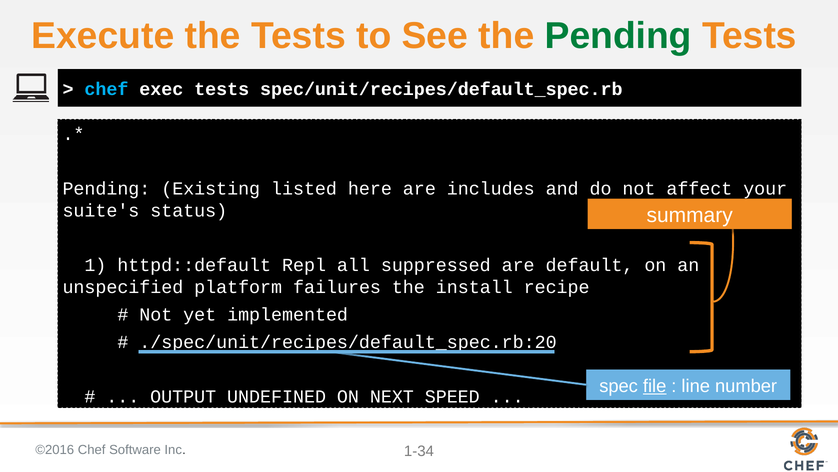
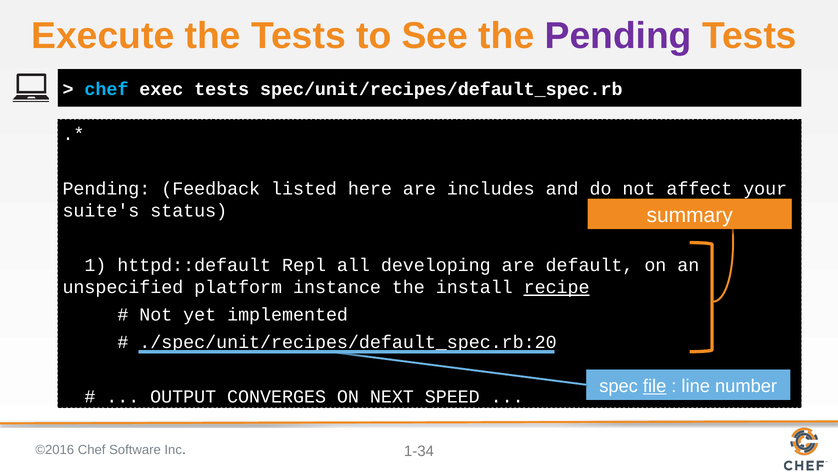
Pending colour: green -> purple (618, 36)
Existing: Existing -> Feedback (211, 189)
suppressed: suppressed -> developing (436, 265)
failures: failures -> instance (337, 287)
recipe underline: none -> present (557, 287)
UNDEFINED: UNDEFINED -> CONVERGES (277, 396)
